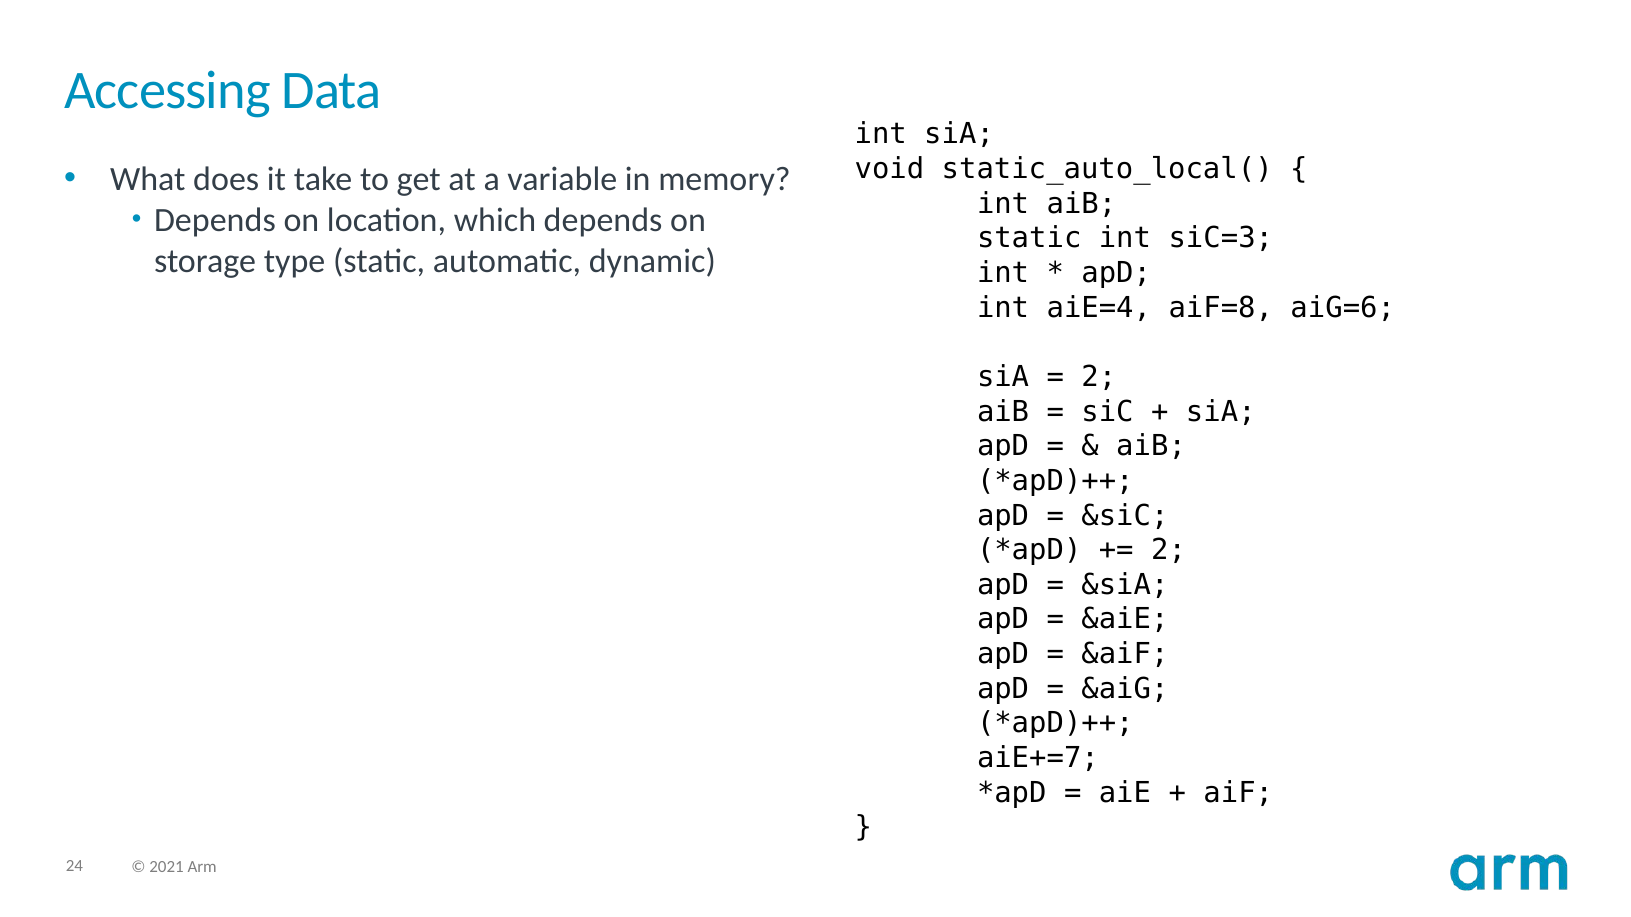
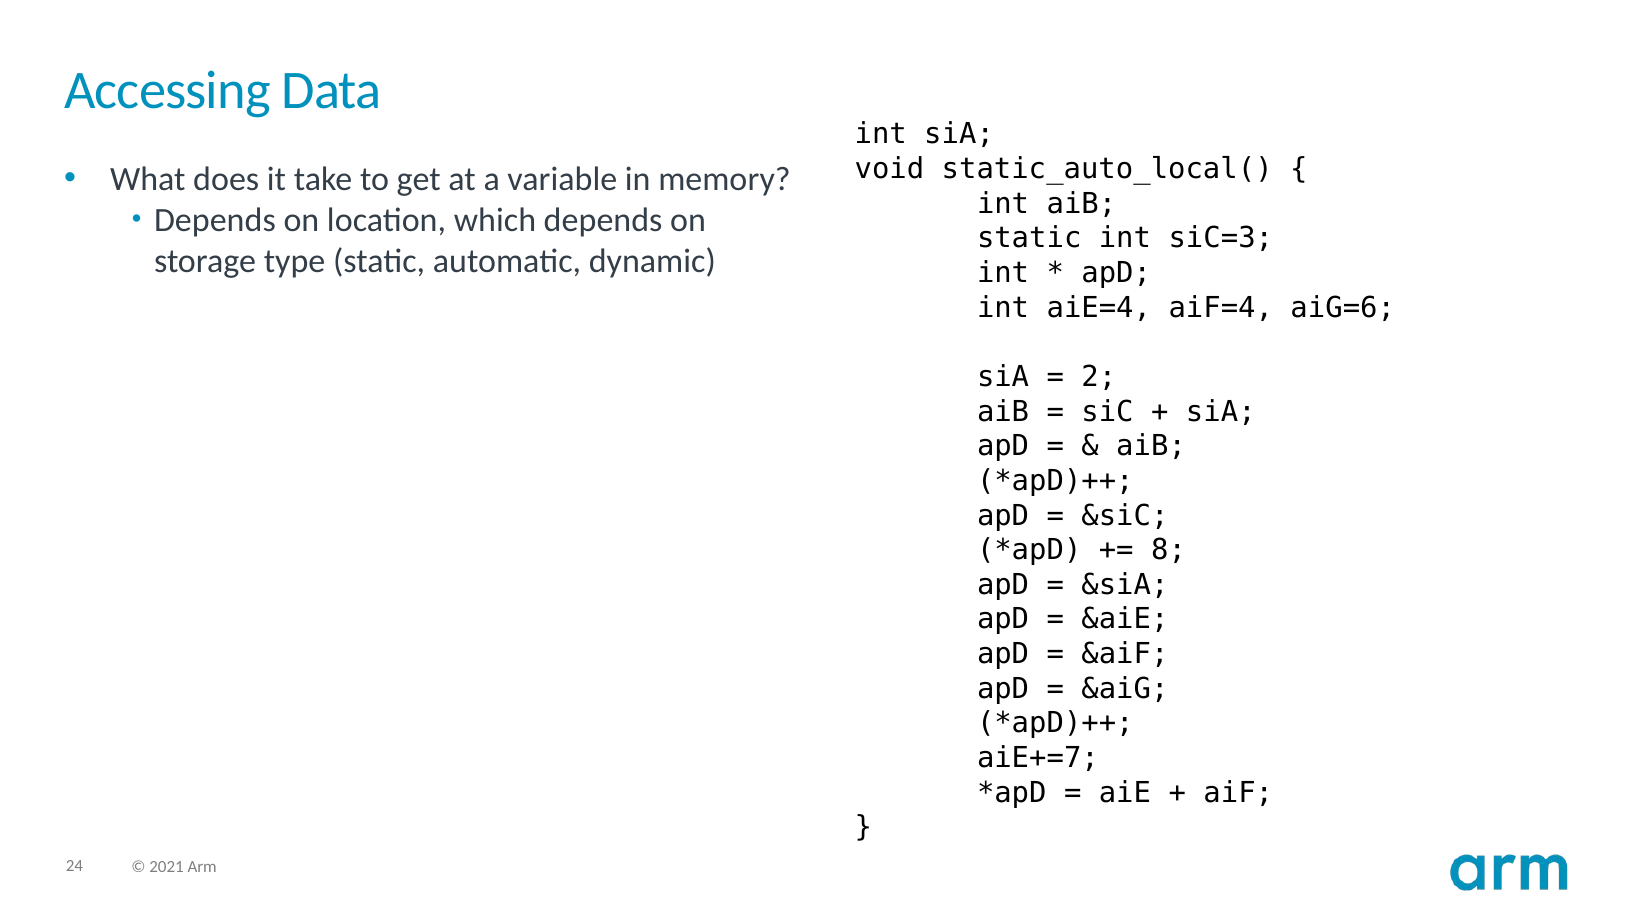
aiF=8: aiF=8 -> aiF=4 (1221, 308)
2: 2 -> 8 (1168, 550)
